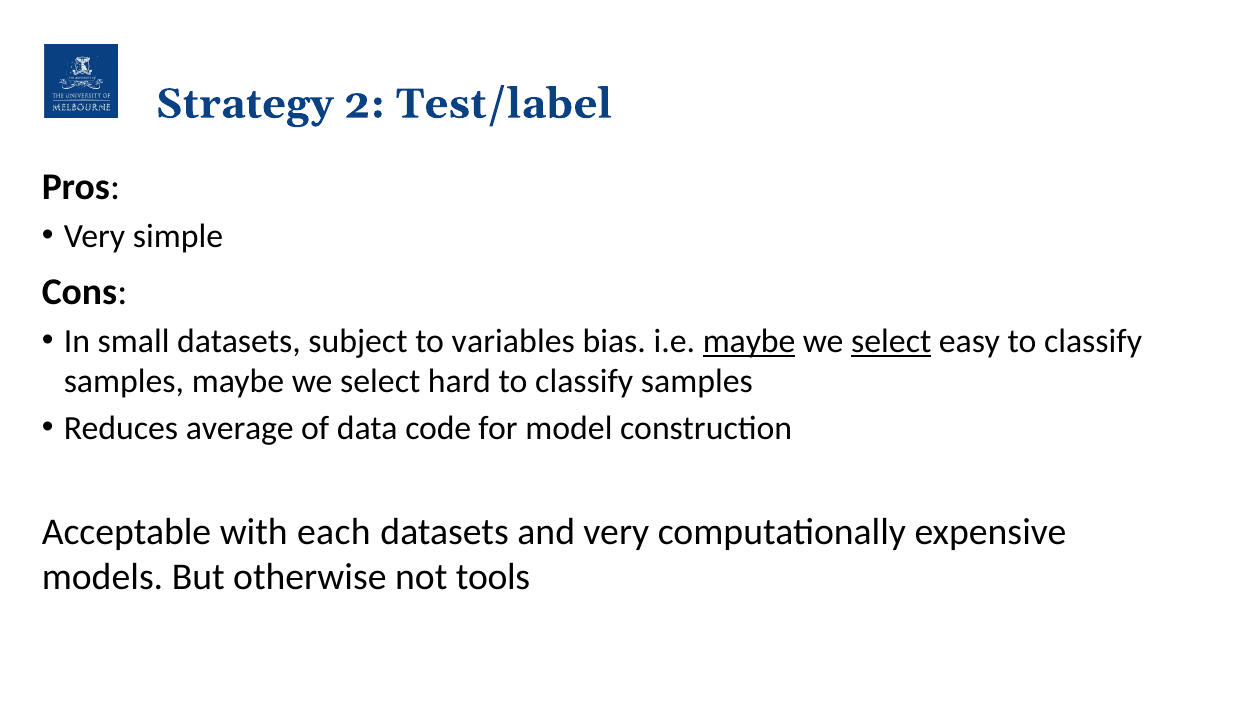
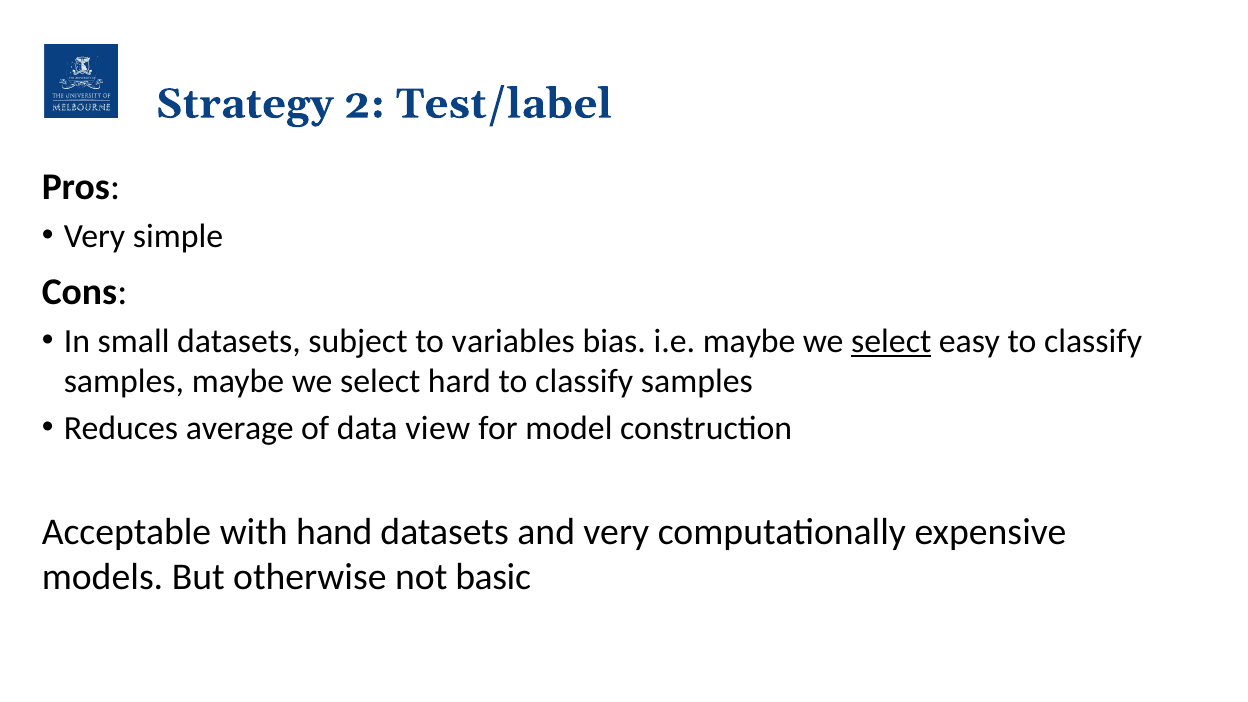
maybe underline: present -> none (749, 341)
code: code -> view (438, 429)
each: each -> hand (334, 532)
tools: tools -> basic (493, 577)
